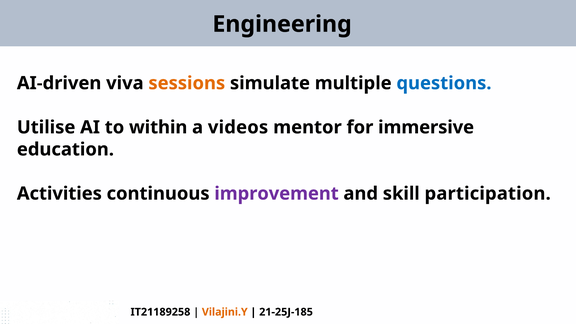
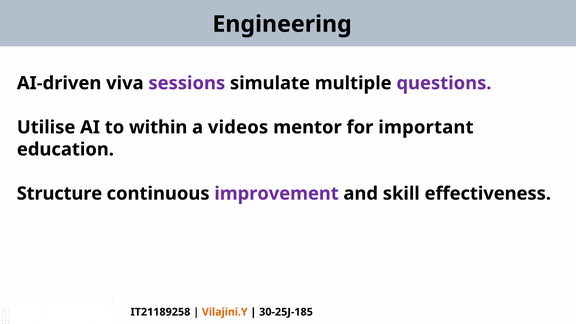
sessions colour: orange -> purple (187, 83)
questions colour: blue -> purple (444, 83)
immersive: immersive -> important (426, 127)
Activities: Activities -> Structure (59, 194)
participation: participation -> effectiveness (488, 194)
21-25J-185: 21-25J-185 -> 30-25J-185 (286, 312)
